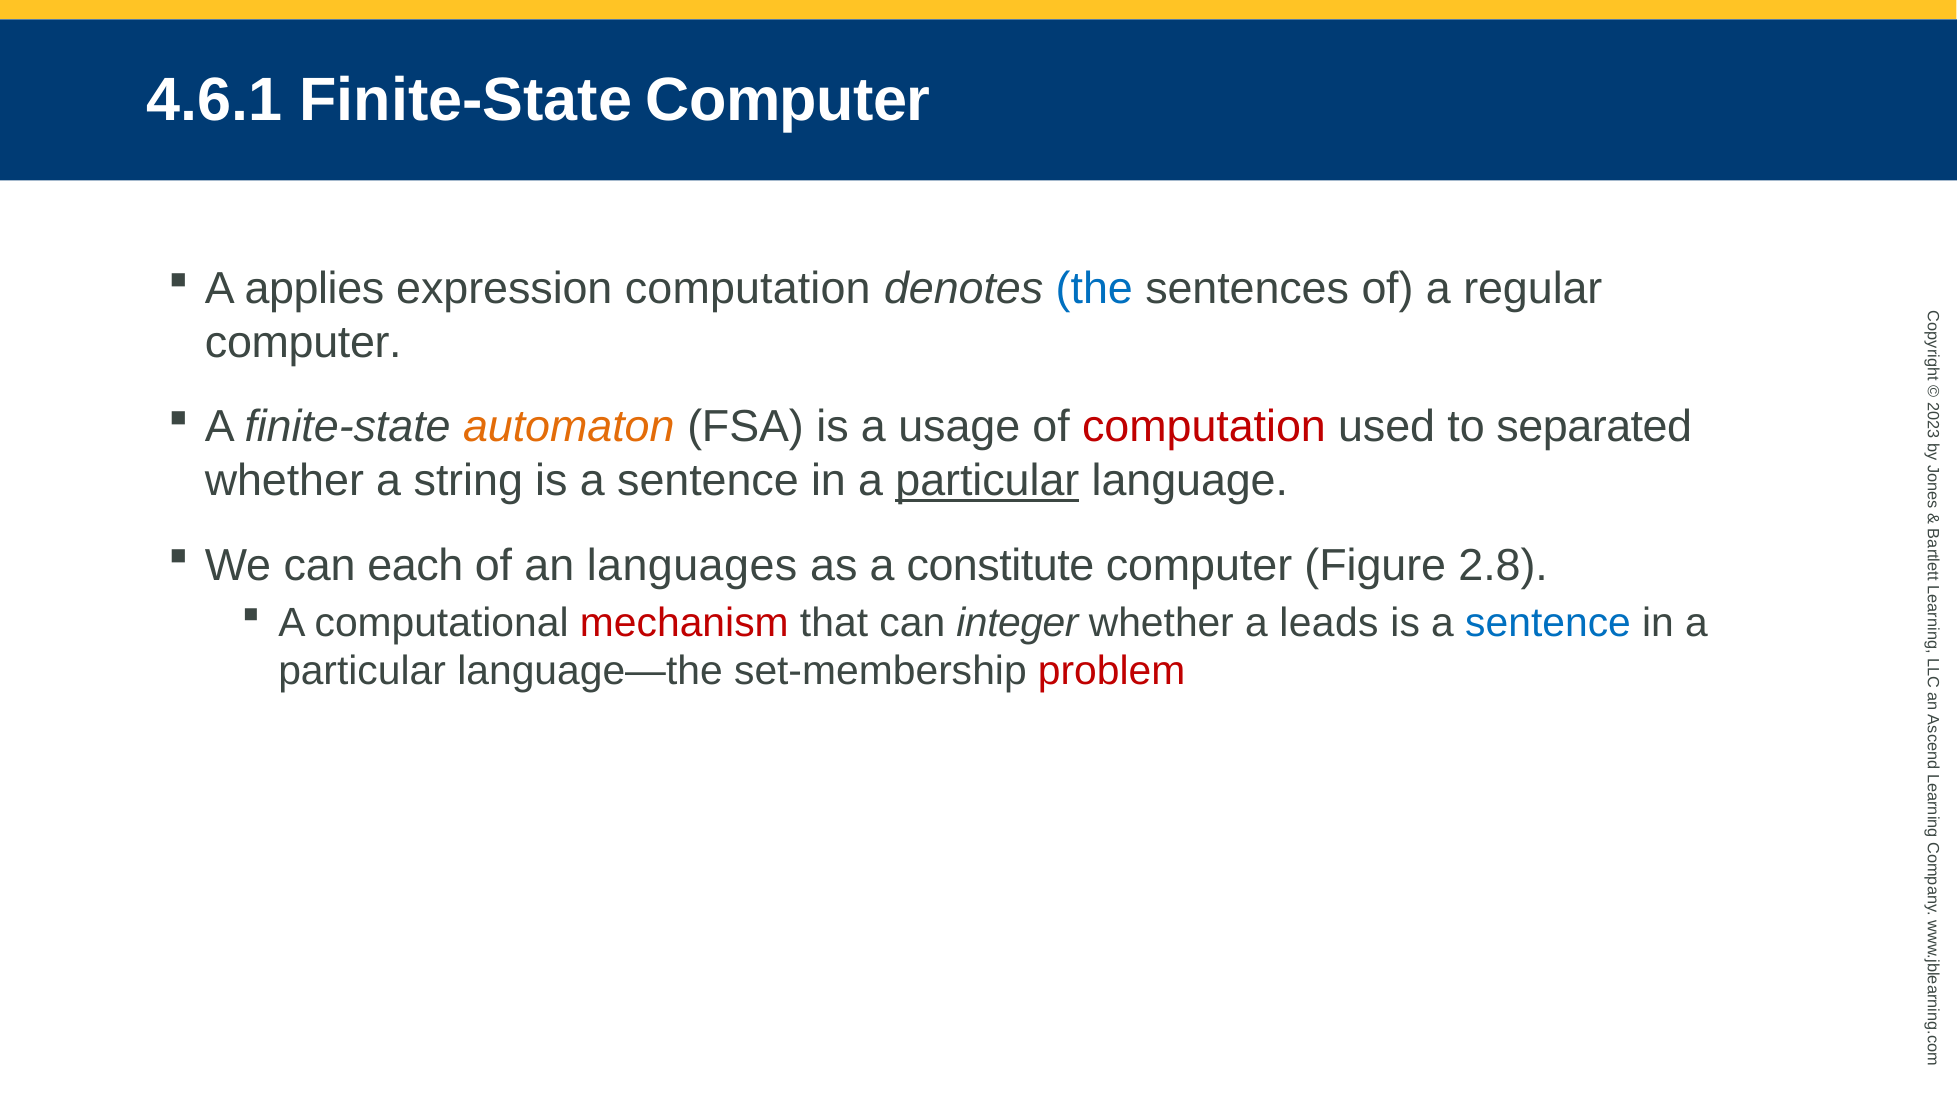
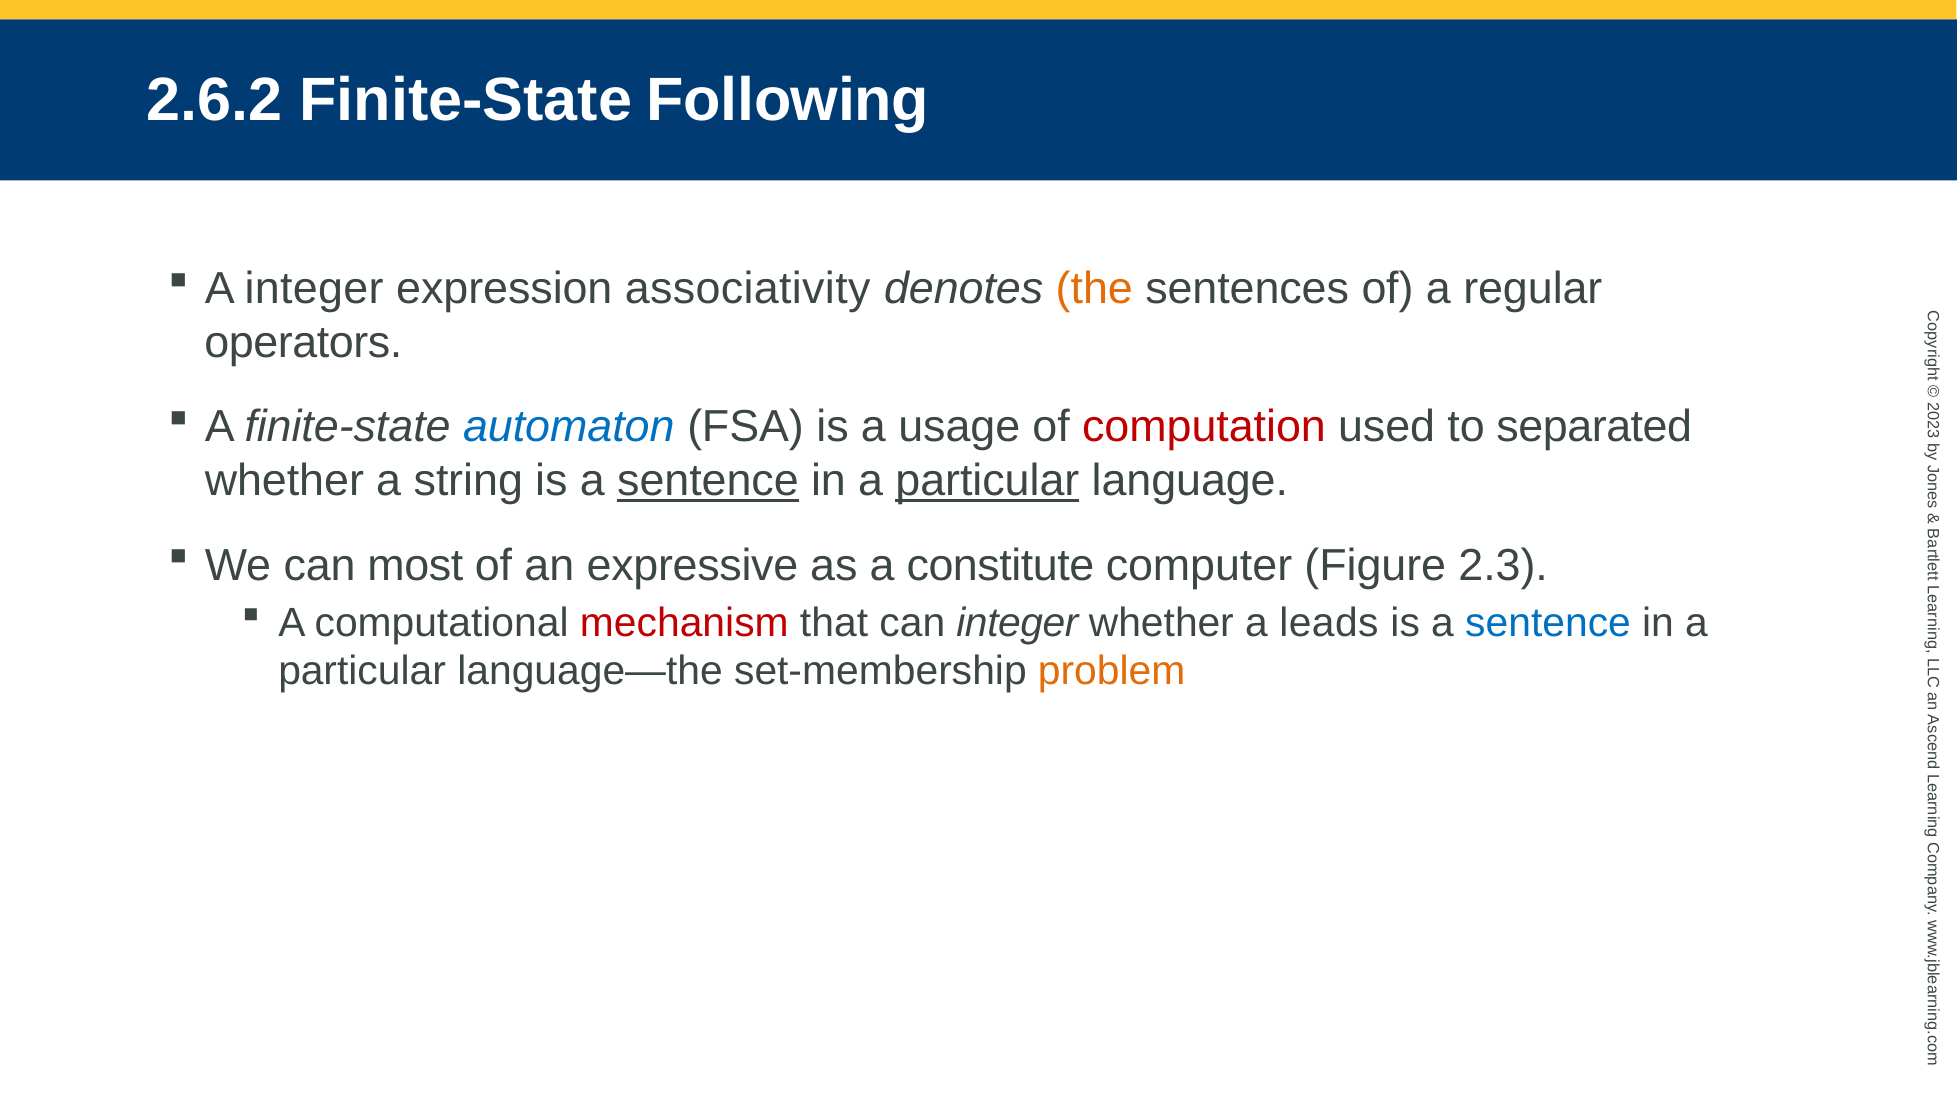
4.6.1: 4.6.1 -> 2.6.2 (215, 101)
Finite-State Computer: Computer -> Following (788, 101)
A applies: applies -> integer (314, 289)
expression computation: computation -> associativity (748, 289)
the colour: blue -> orange (1094, 289)
computer: computer -> operators (303, 343)
automaton colour: orange -> blue (569, 427)
sentence underline: none -> present (708, 481)
each: each -> most (415, 565)
languages: languages -> expressive (692, 565)
2.8: 2.8 -> 2.3 (1503, 565)
problem colour: red -> orange (1112, 671)
